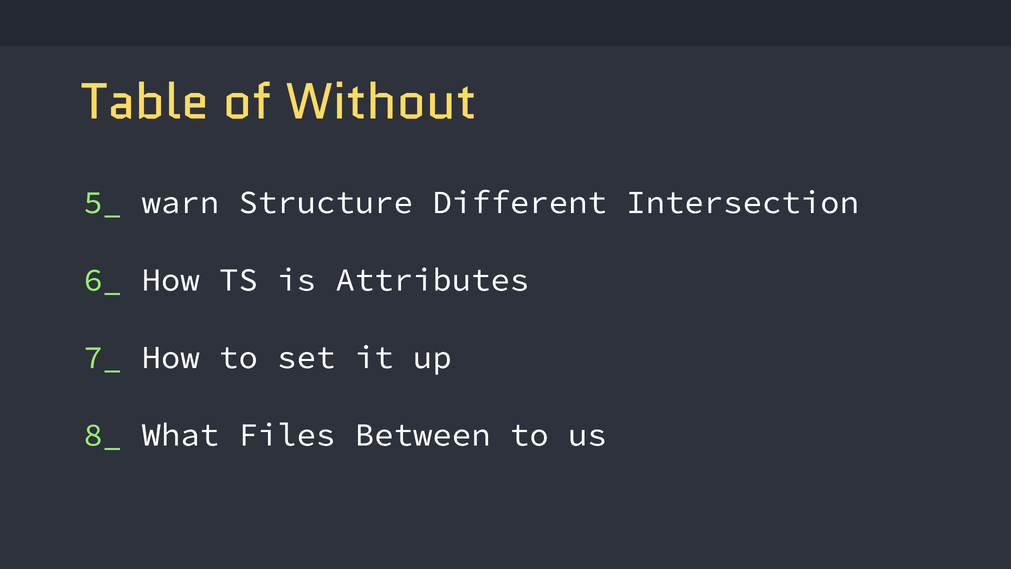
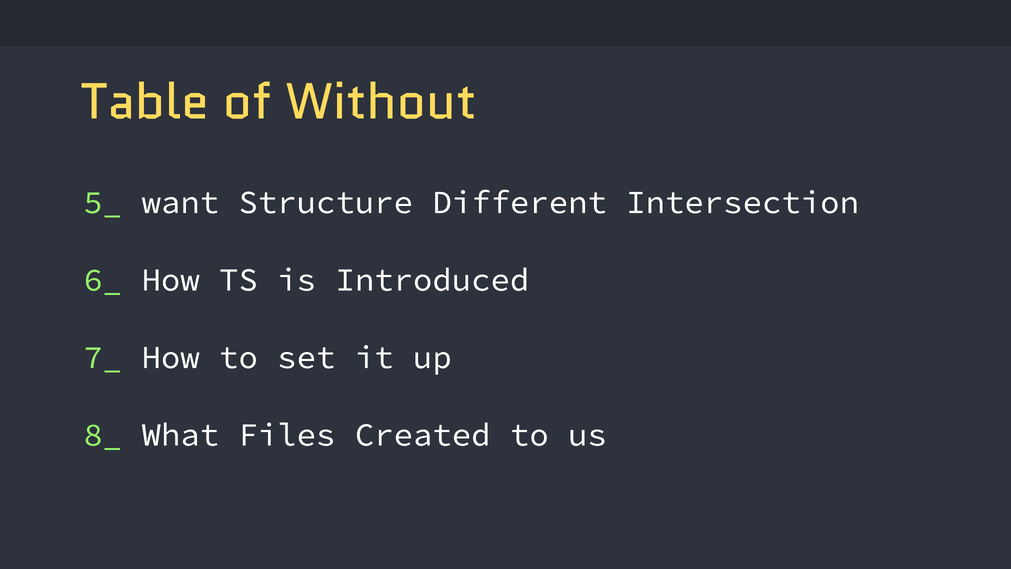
warn: warn -> want (180, 202)
Attributes: Attributes -> Introduced (432, 280)
Between: Between -> Created (423, 435)
